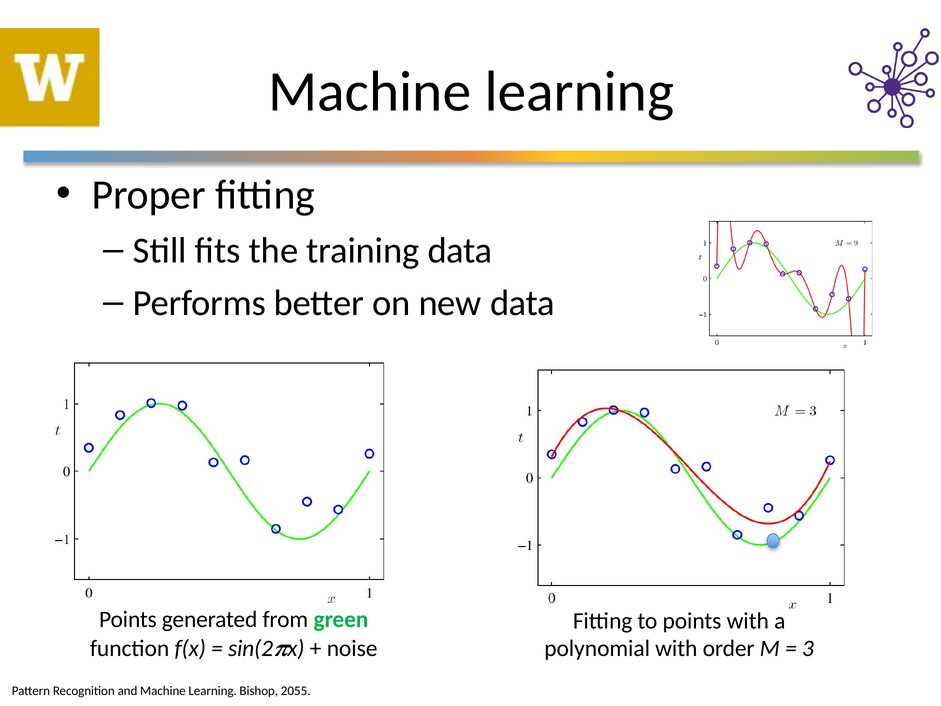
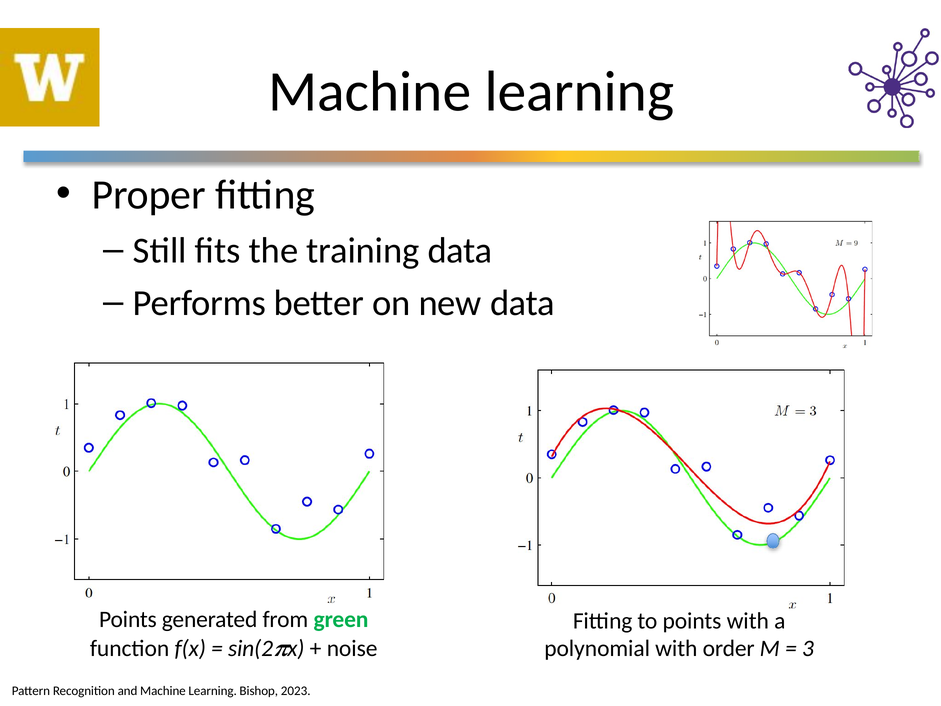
2055: 2055 -> 2023 (296, 691)
